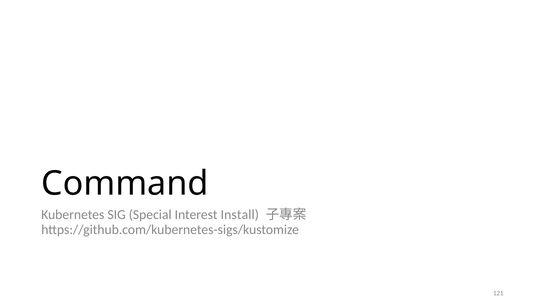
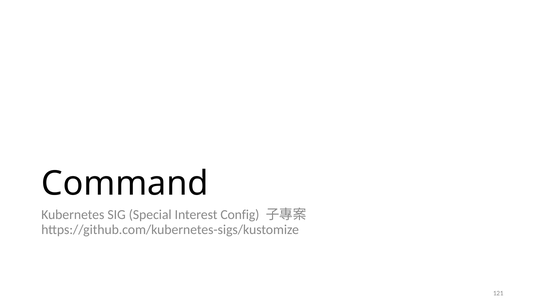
Install: Install -> Config (240, 214)
